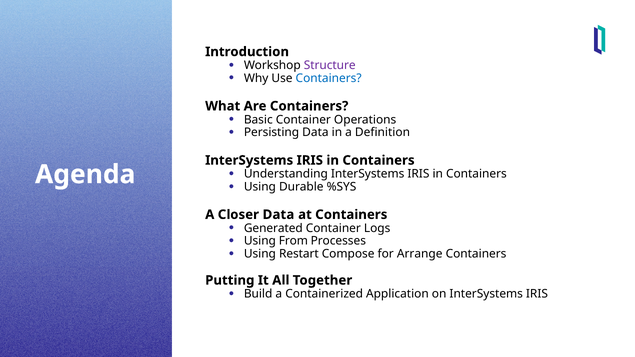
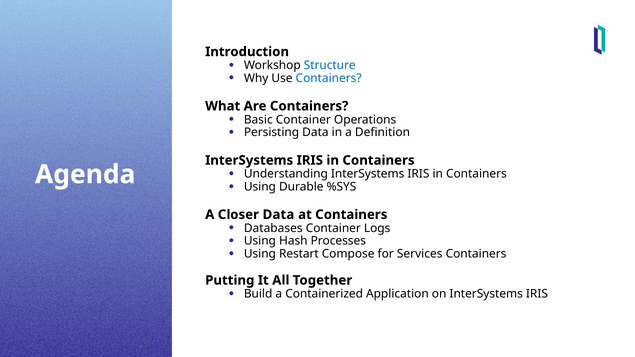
Structure colour: purple -> blue (330, 65)
Generated: Generated -> Databases (273, 228)
From: From -> Hash (293, 241)
Arrange: Arrange -> Services (420, 254)
